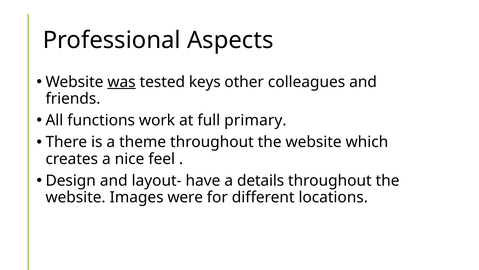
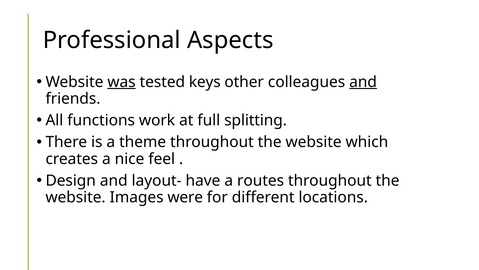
and underline: none -> present (363, 82)
primary: primary -> splitting (256, 120)
details: details -> routes (261, 180)
